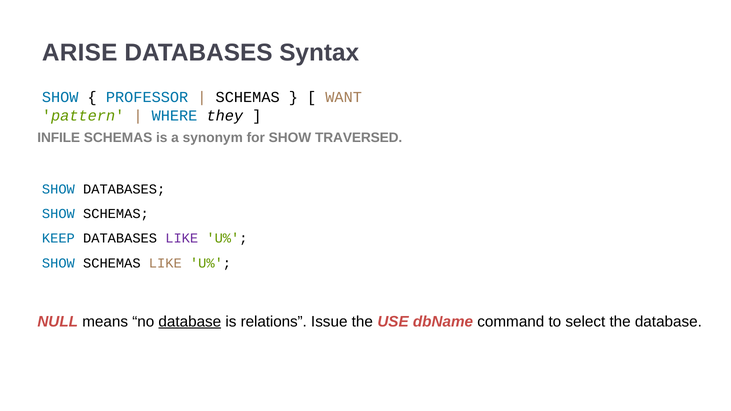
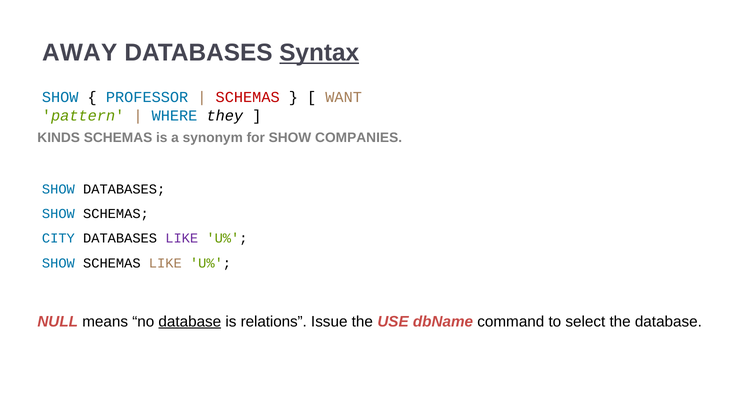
ARISE: ARISE -> AWAY (80, 53)
Syntax underline: none -> present (319, 53)
SCHEMAS colour: black -> red (248, 97)
INFILE: INFILE -> KINDS (59, 138)
TRAVERSED: TRAVERSED -> COMPANIES (359, 138)
KEEP: KEEP -> CITY (58, 238)
